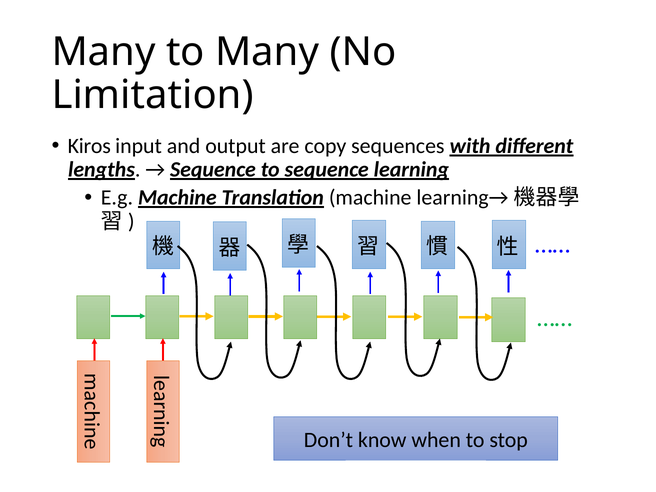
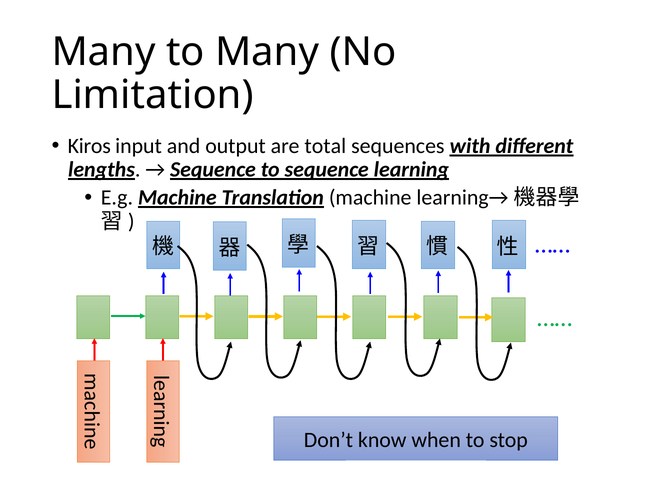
copy: copy -> total (325, 146)
